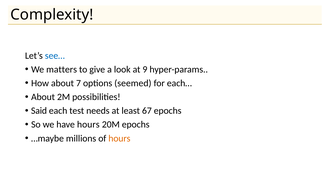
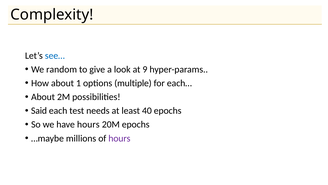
matters: matters -> random (62, 69)
7: 7 -> 1 (78, 83)
seemed: seemed -> multiple (133, 83)
67: 67 -> 40 (147, 110)
hours colour: orange -> purple (119, 138)
